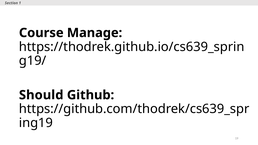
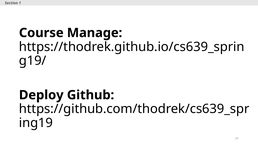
Should: Should -> Deploy (41, 95)
